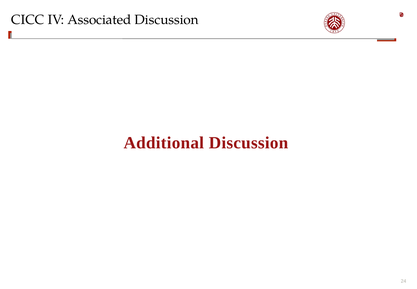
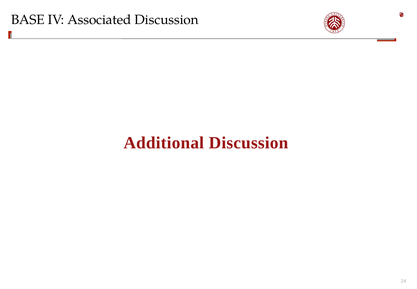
CICC: CICC -> BASE (28, 20)
